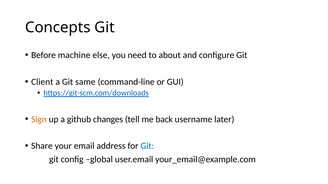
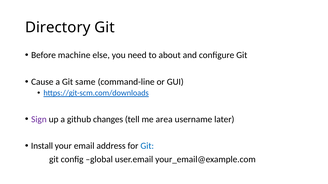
Concepts: Concepts -> Directory (58, 28)
Client: Client -> Cause (42, 82)
Sign colour: orange -> purple (39, 120)
back: back -> area (164, 120)
Share: Share -> Install (42, 146)
